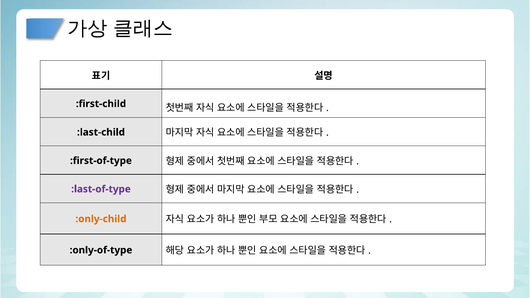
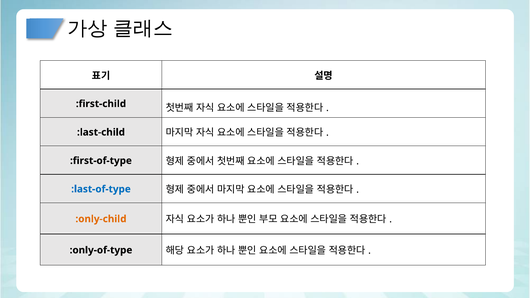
:last-of-type colour: purple -> blue (101, 189)
